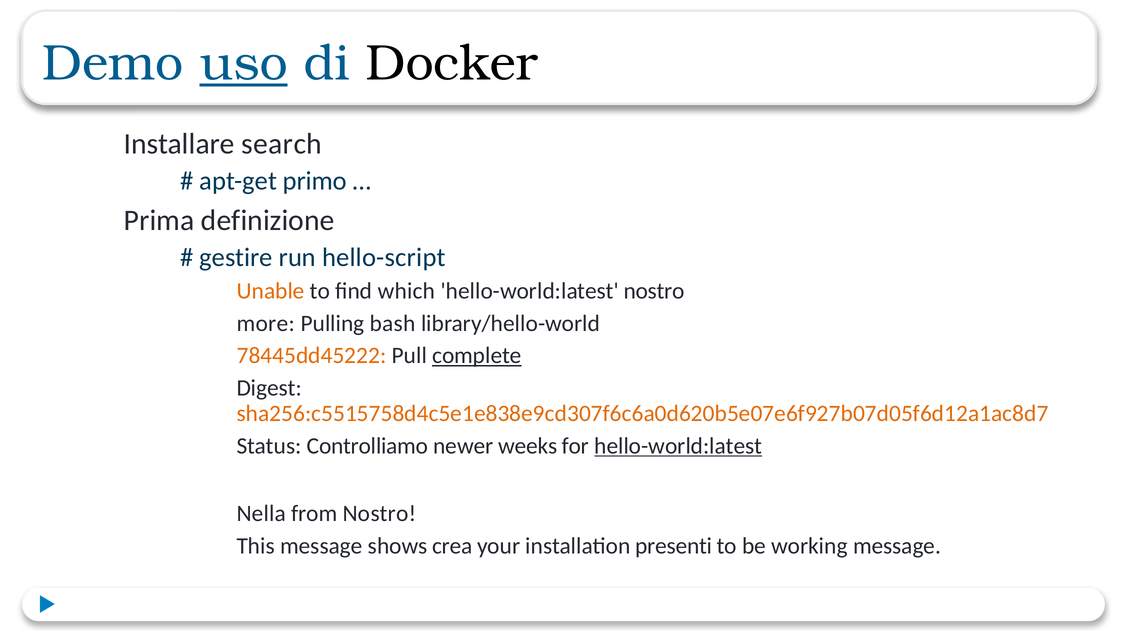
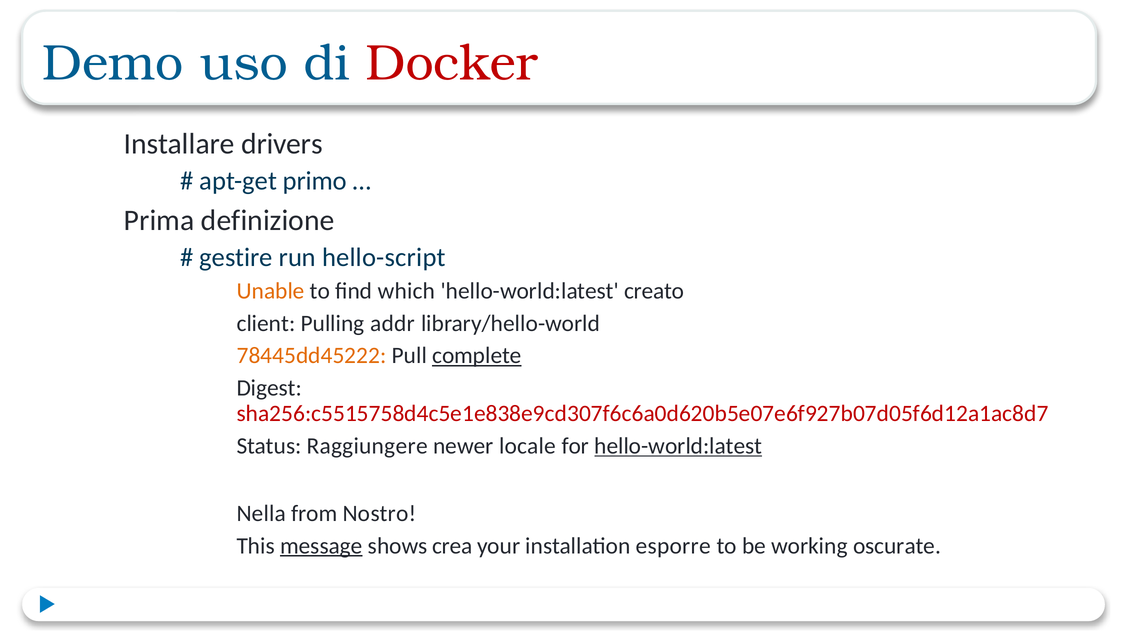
uso underline: present -> none (244, 63)
Docker colour: black -> red (452, 63)
search: search -> drivers (282, 144)
hello-world:latest nostro: nostro -> creato (654, 291)
more: more -> client (266, 323)
bash: bash -> addr (393, 323)
sha256:c5515758d4c5e1e838e9cd307f6c6a0d620b5e07e6f927b07d05f6d12a1ac8d7 colour: orange -> red (643, 413)
Controlliamo: Controlliamo -> Raggiungere (367, 446)
weeks: weeks -> locale (528, 446)
message underline: none -> present (321, 546)
presenti: presenti -> esporre (673, 546)
working message: message -> oscurate (897, 546)
